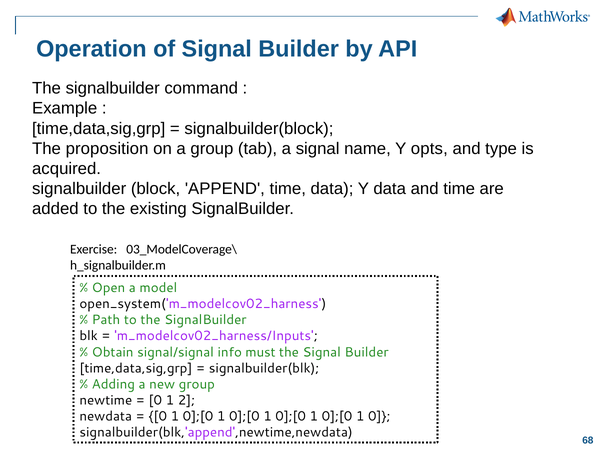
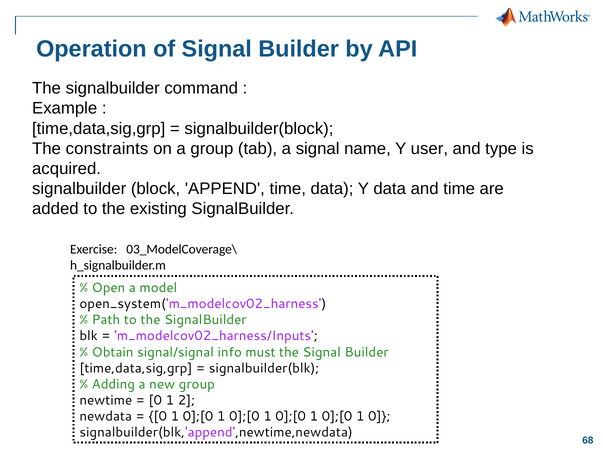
proposition: proposition -> constraints (107, 149)
opts: opts -> user (429, 149)
